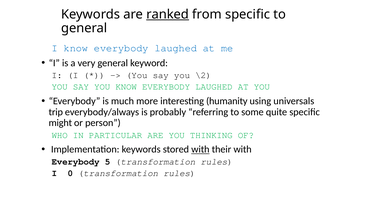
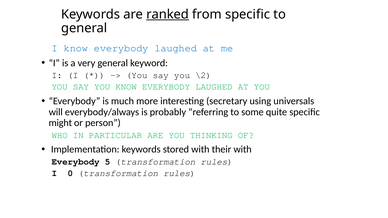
humanity: humanity -> secretary (227, 101)
trip: trip -> will (56, 112)
with underline: present -> none (200, 150)
